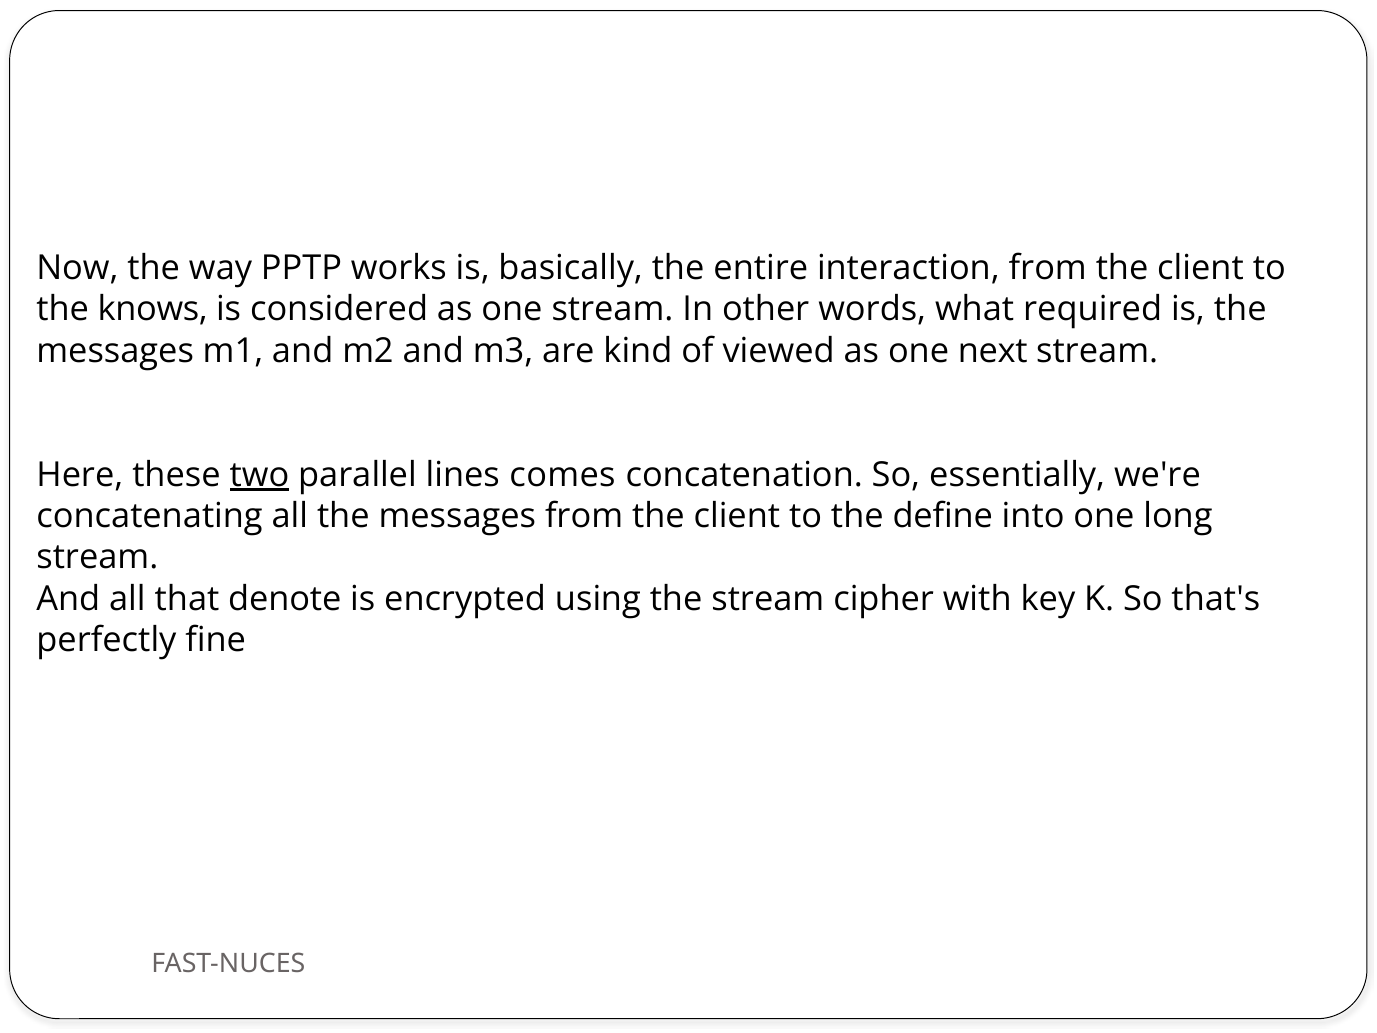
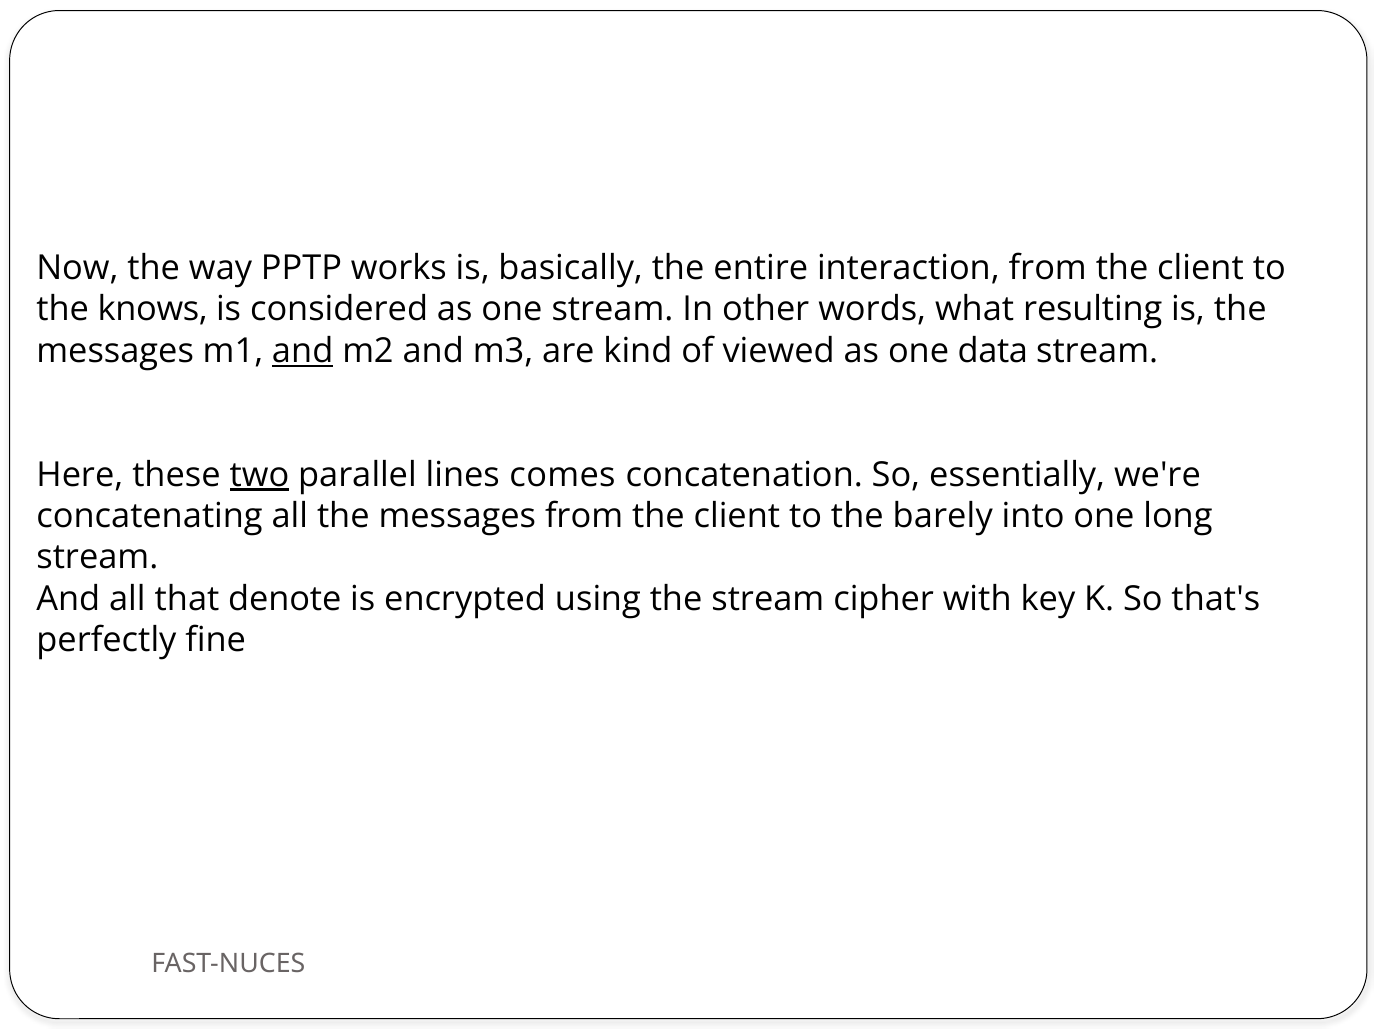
required: required -> resulting (1093, 309)
and underline: none -> present (303, 351)
next: next -> data (993, 351)
define: define -> barely (943, 516)
